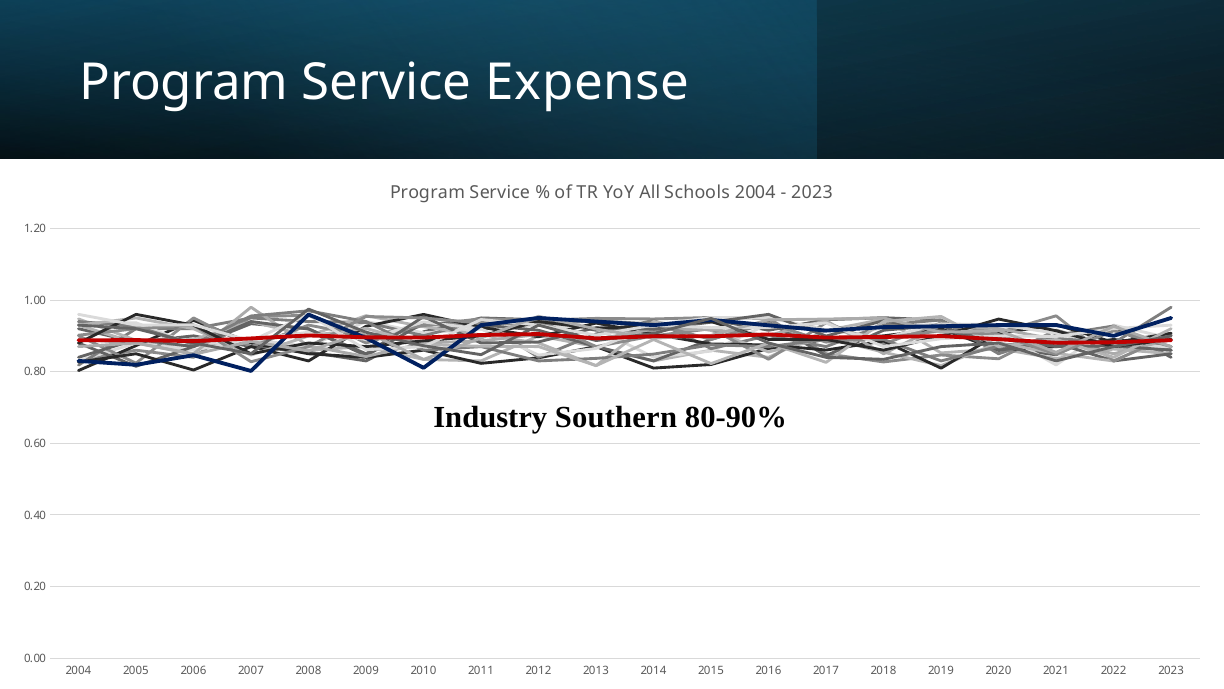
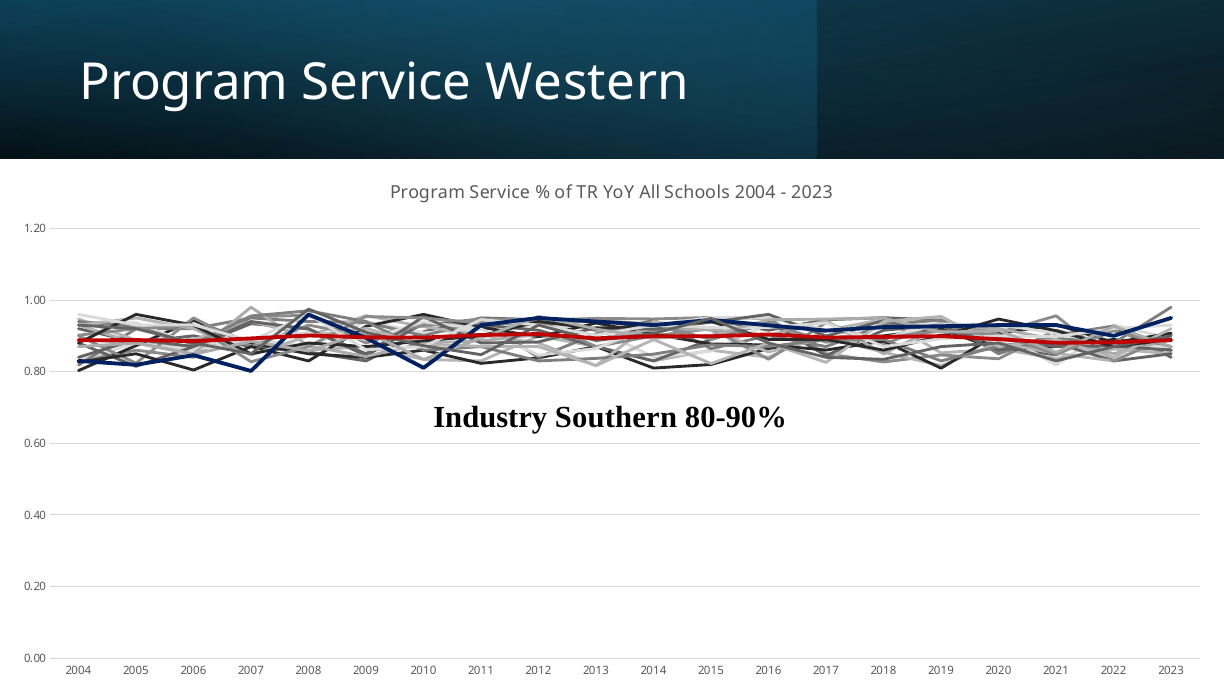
Expense: Expense -> Western (588, 83)
